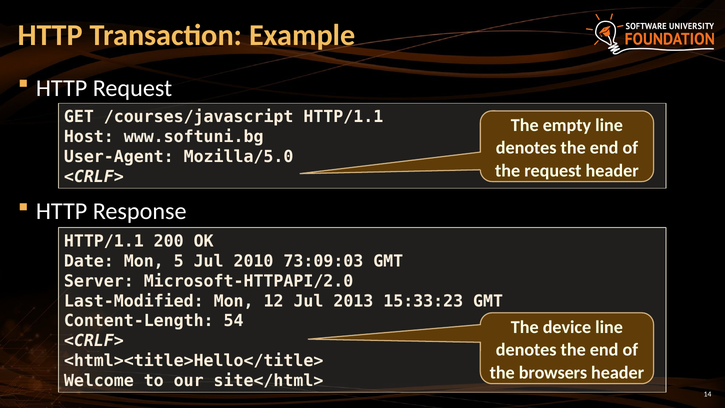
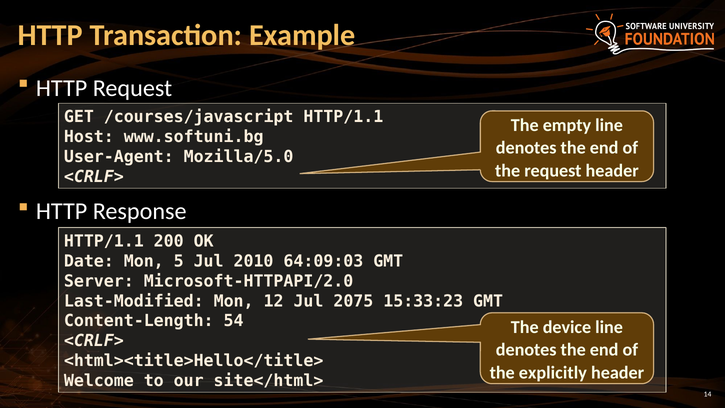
73:09:03: 73:09:03 -> 64:09:03 (323, 261)
2013: 2013 -> 2075 (353, 301)
browsers: browsers -> explicitly (553, 373)
